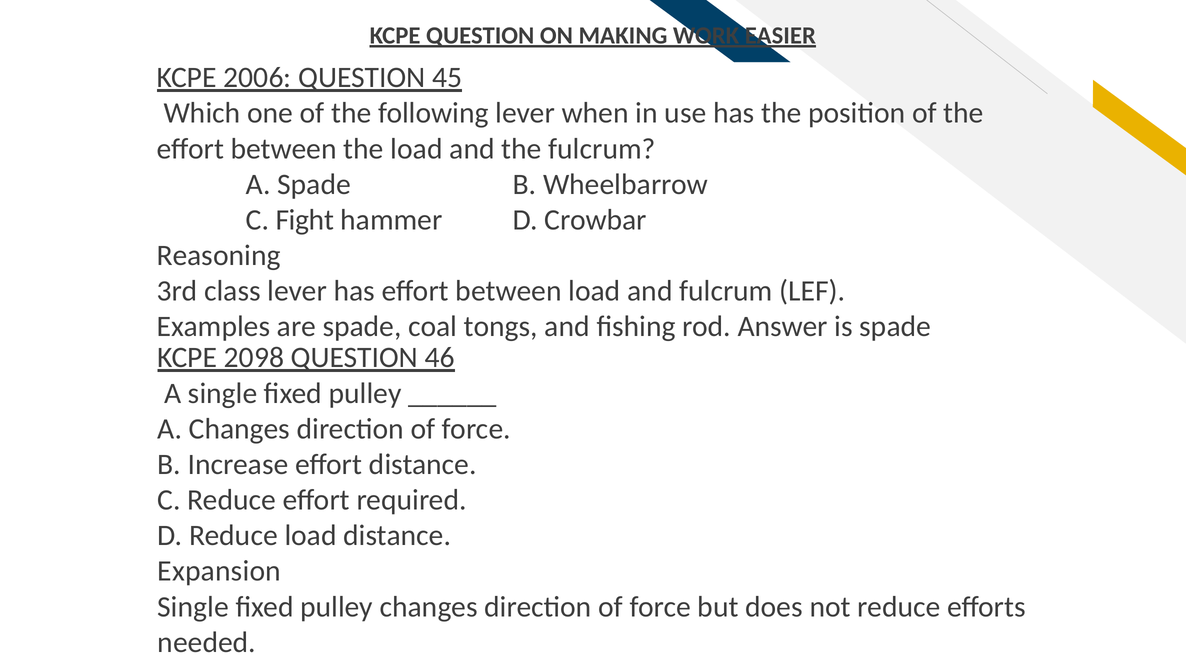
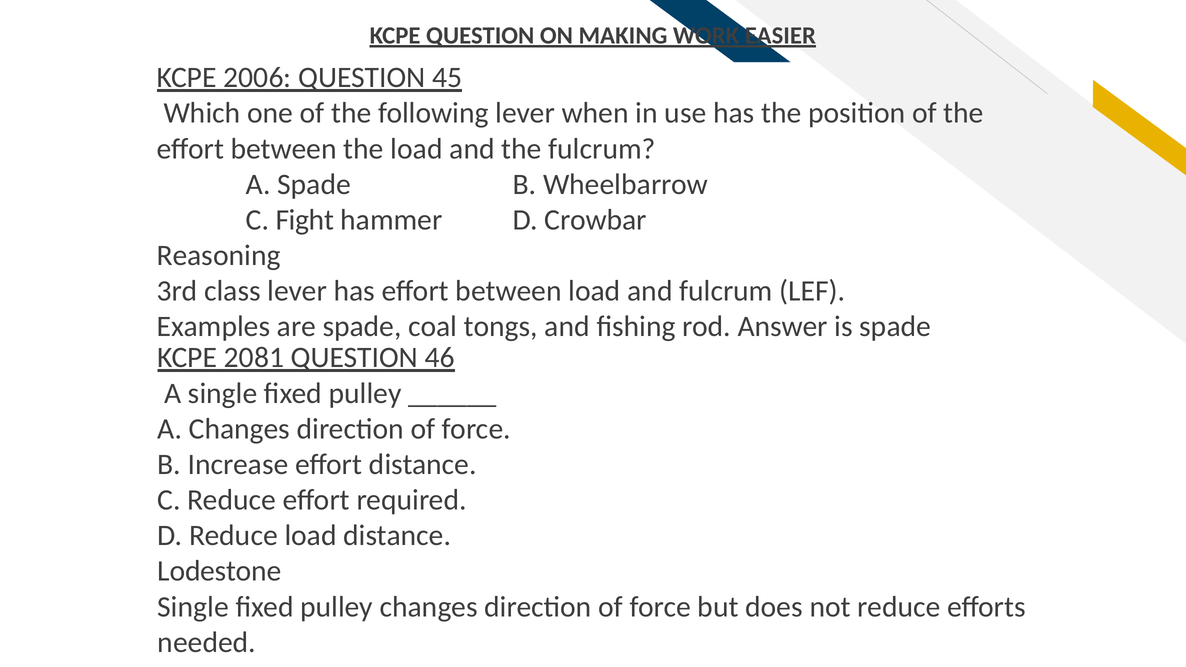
2098: 2098 -> 2081 (254, 358)
Expansion: Expansion -> Lodestone (219, 571)
